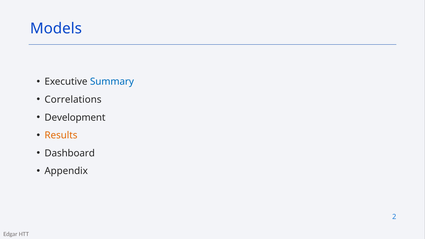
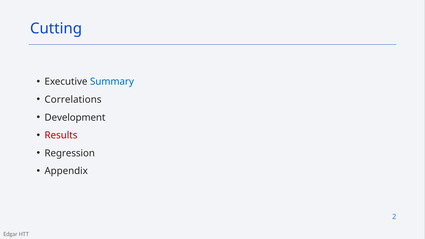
Models: Models -> Cutting (56, 28)
Results colour: orange -> red (61, 135)
Dashboard: Dashboard -> Regression (70, 153)
